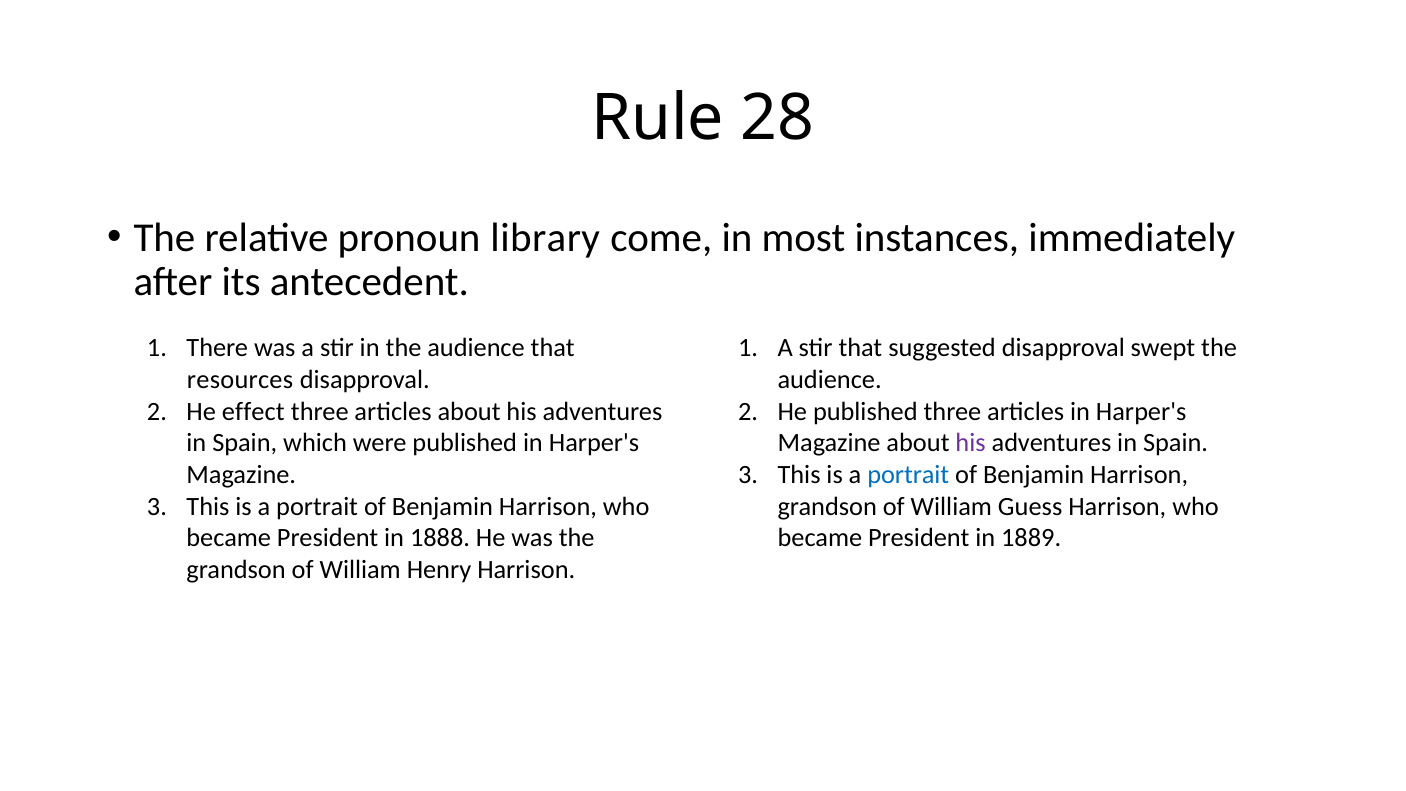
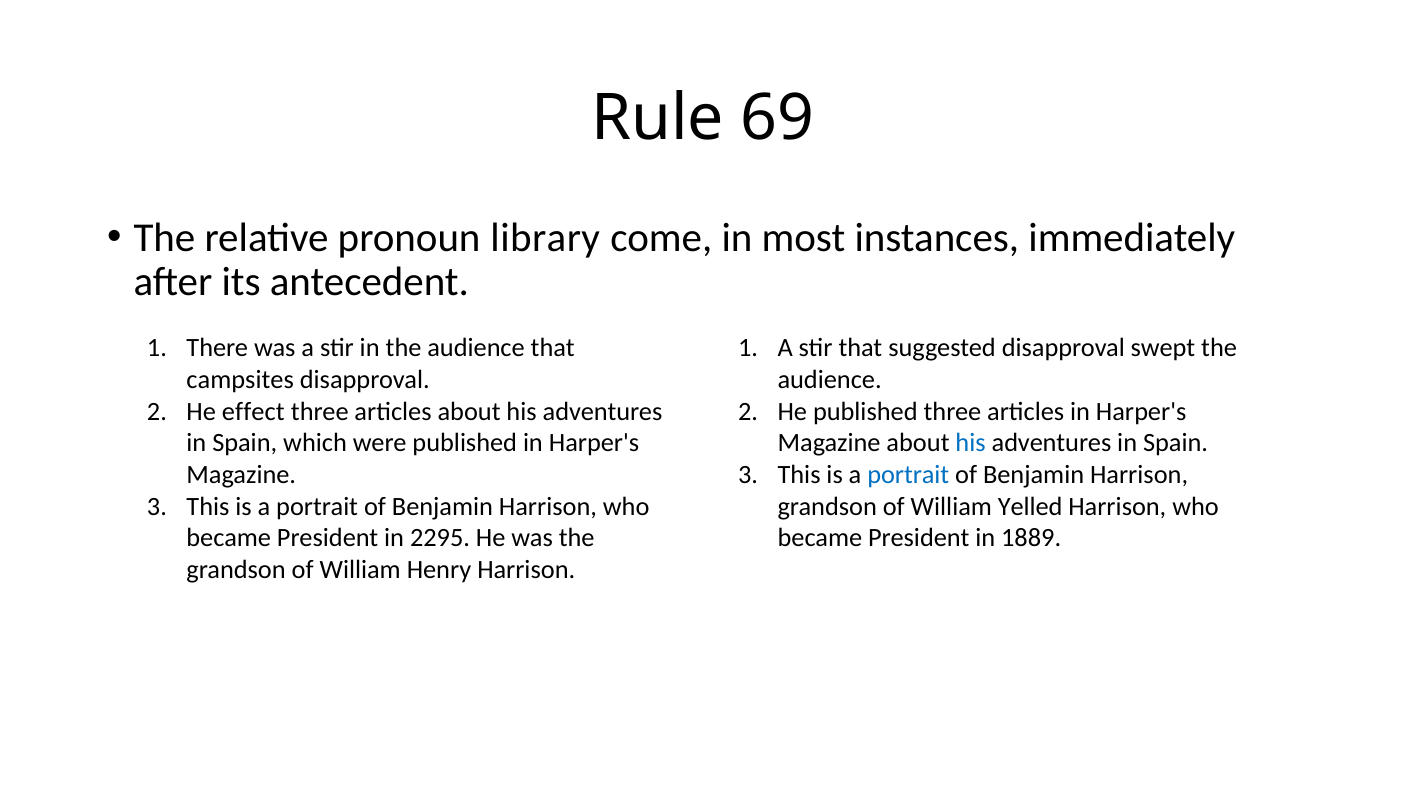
28: 28 -> 69 (778, 118)
resources: resources -> campsites (240, 380)
his colour: purple -> blue (971, 443)
Guess: Guess -> Yelled (1030, 506)
1888: 1888 -> 2295 (440, 538)
